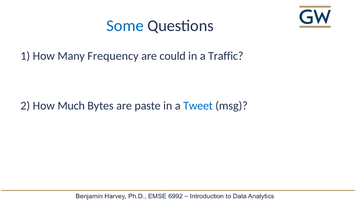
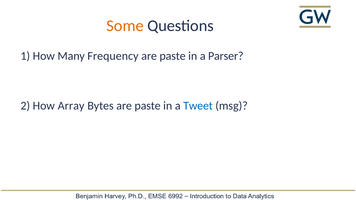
Some colour: blue -> orange (125, 26)
could: could -> paste (173, 56)
Traffic: Traffic -> Parser (226, 56)
Much: Much -> Array (71, 106)
